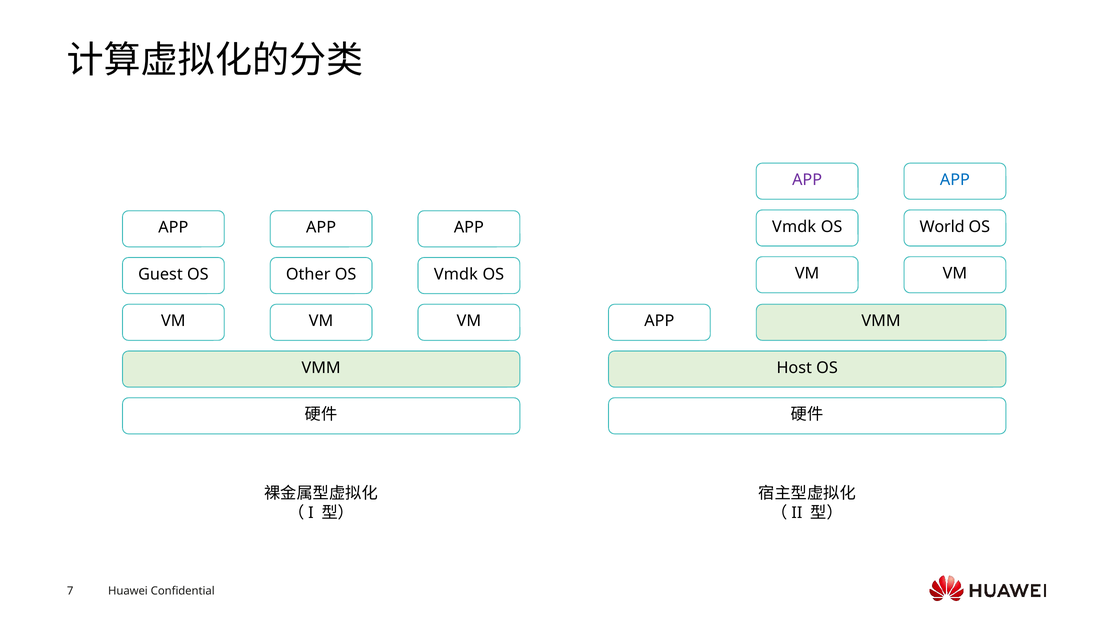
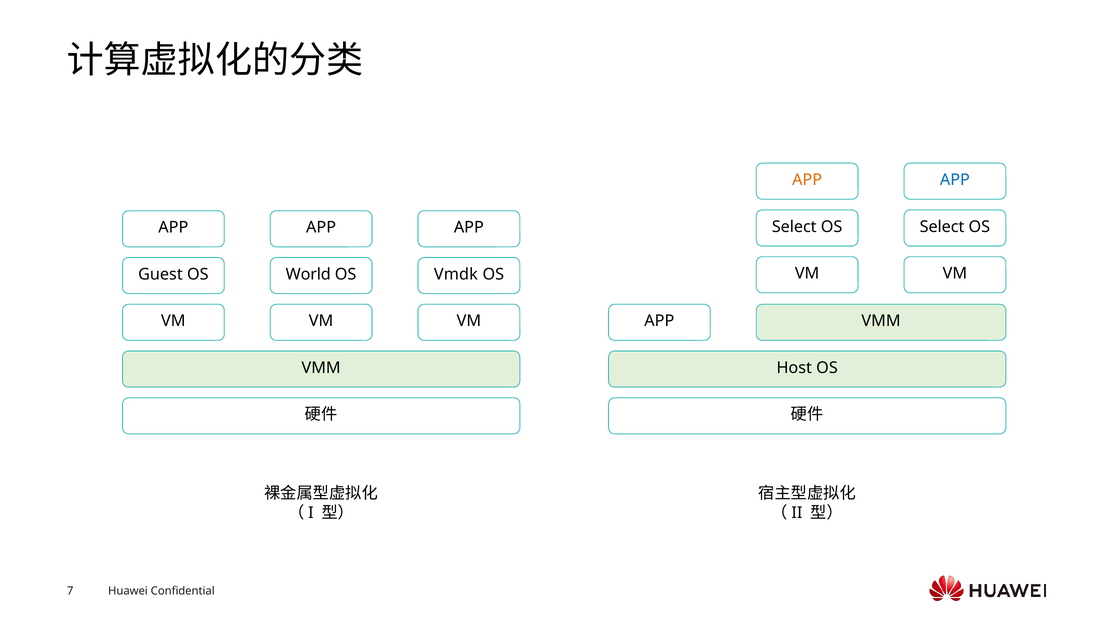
APP colour: purple -> orange (807, 180)
Vmdk: Vmdk -> Select (794, 227)
World: World -> Select (942, 227)
Other: Other -> World (308, 274)
